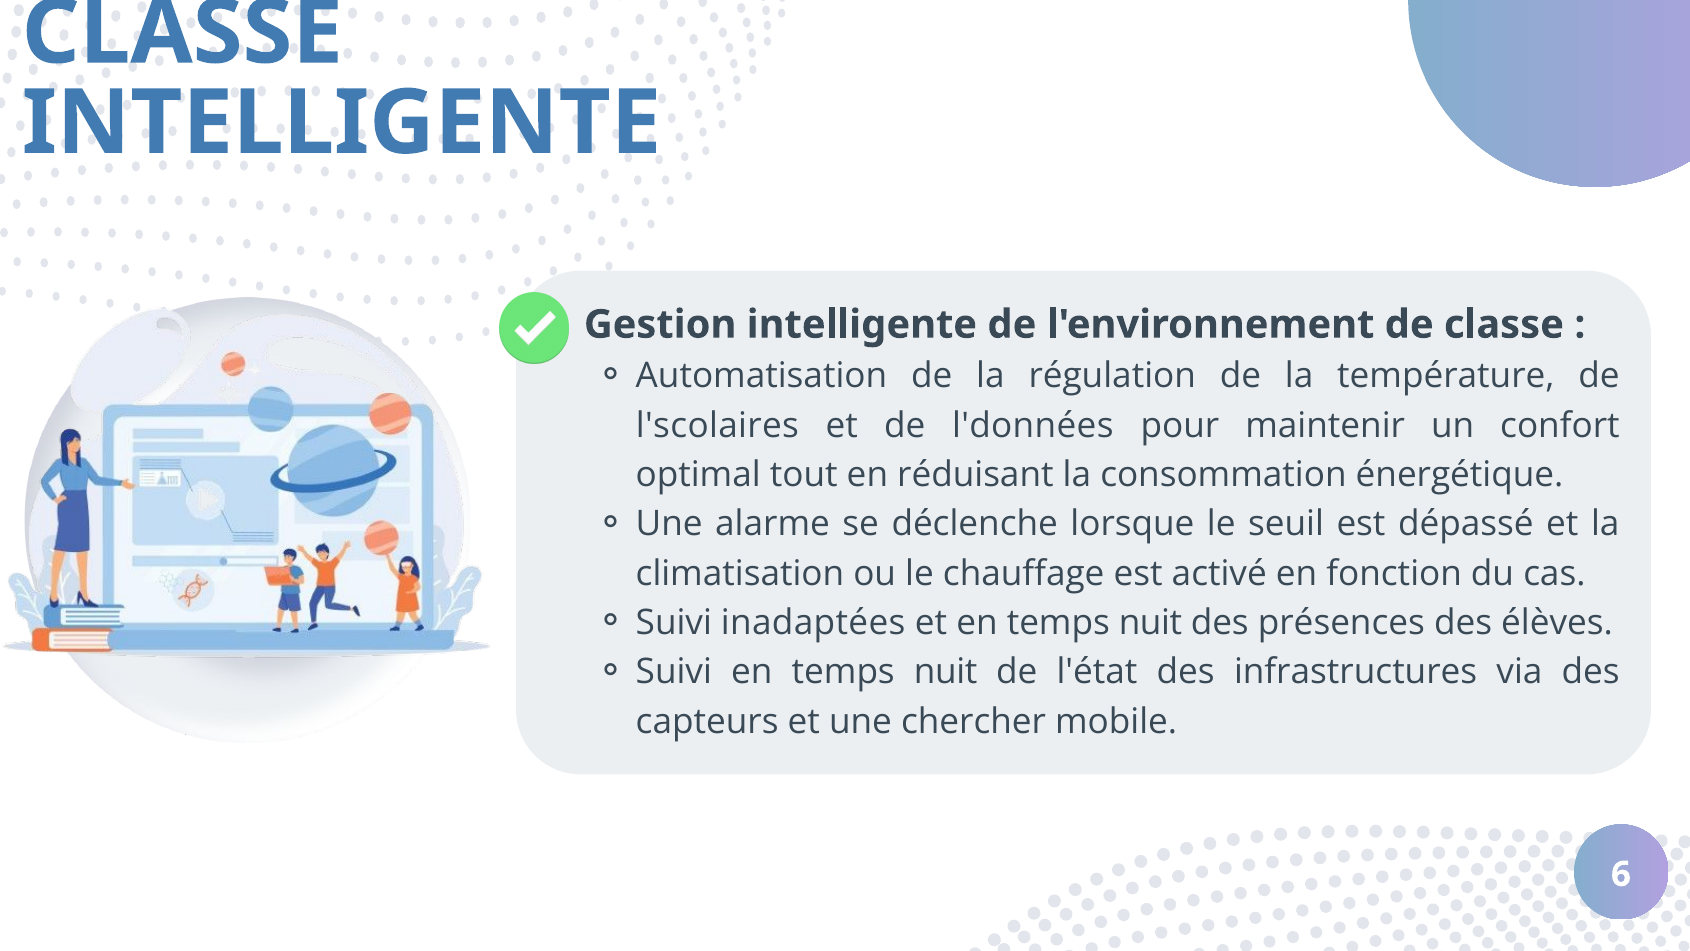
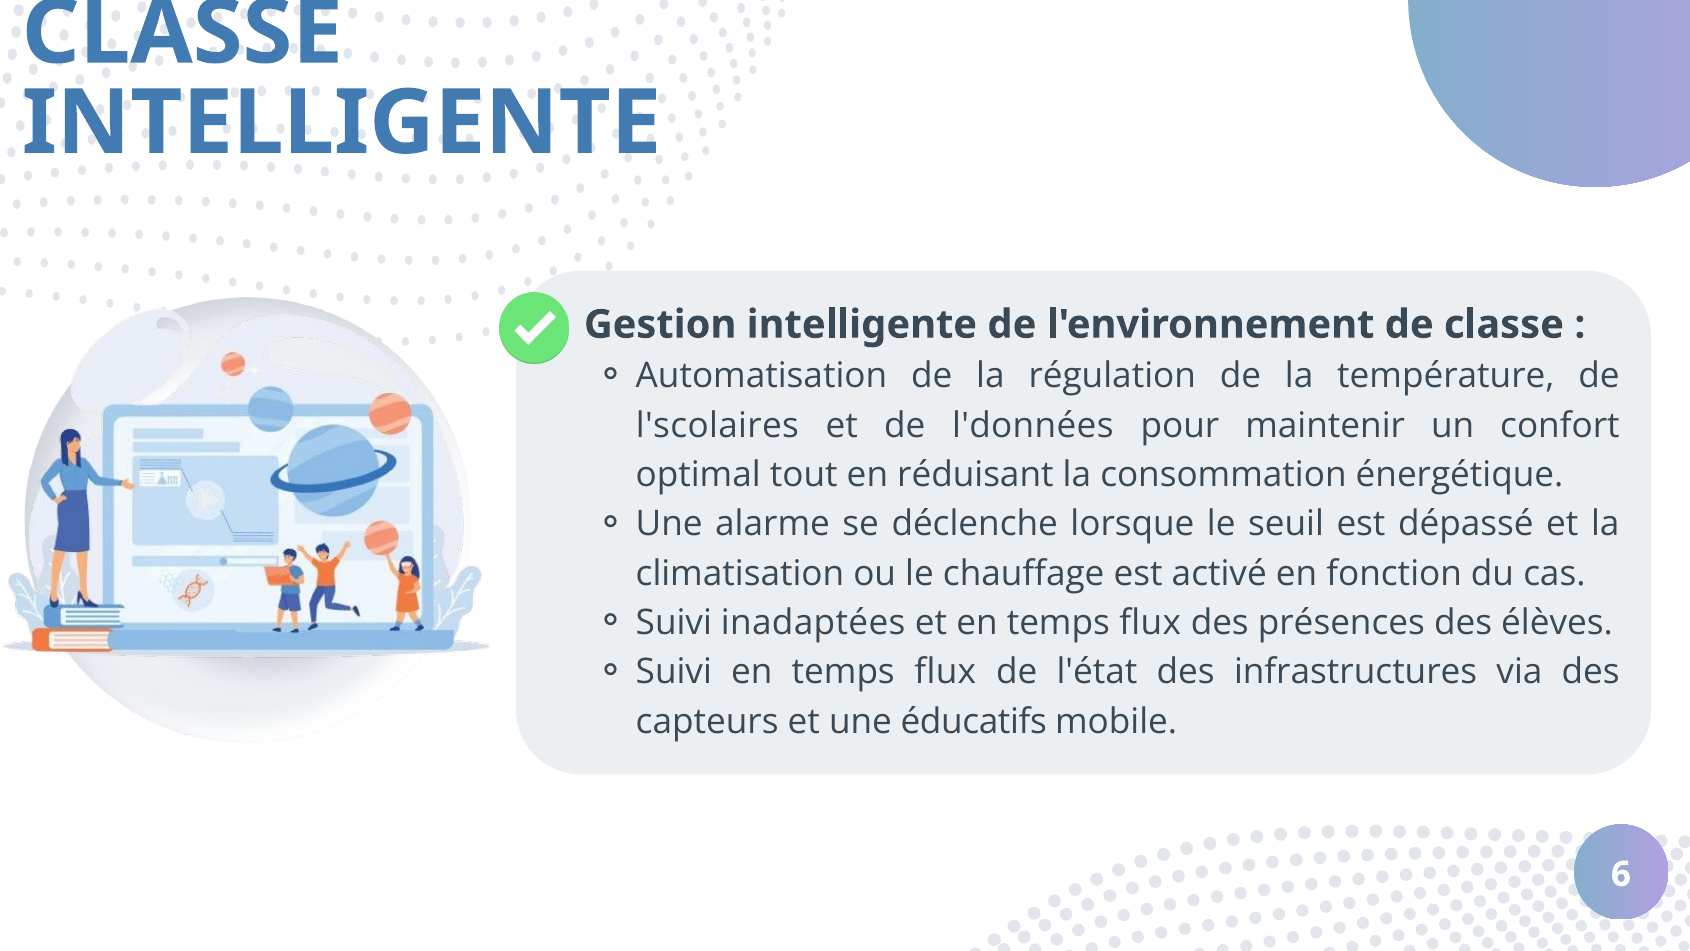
et en temps nuit: nuit -> flux (1150, 623)
Suivi en temps nuit: nuit -> flux (945, 672)
chercher: chercher -> éducatifs (974, 721)
